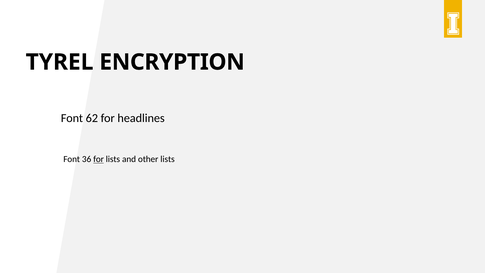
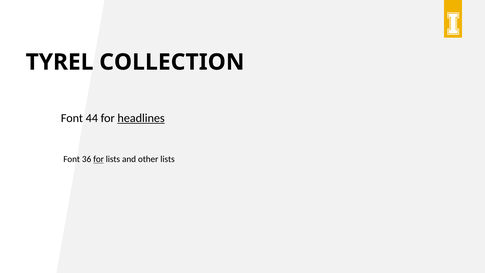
ENCRYPTION: ENCRYPTION -> COLLECTION (172, 62)
62: 62 -> 44 (92, 118)
headlines underline: none -> present (141, 118)
